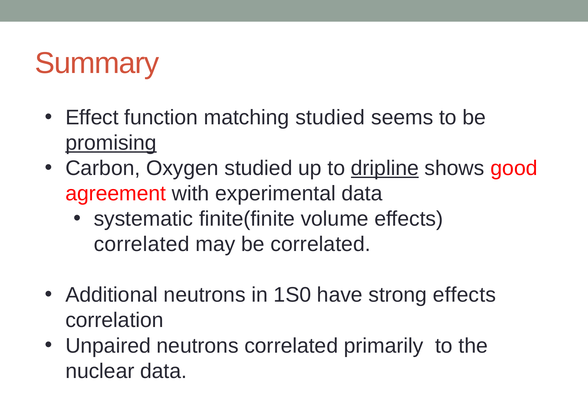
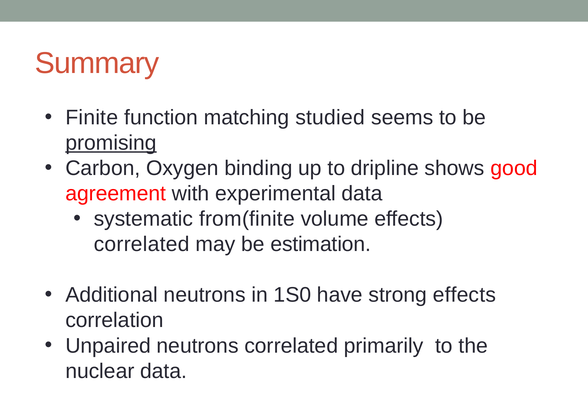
Effect: Effect -> Finite (92, 118)
Oxygen studied: studied -> binding (258, 168)
dripline underline: present -> none (385, 168)
finite(finite: finite(finite -> from(finite (247, 219)
be correlated: correlated -> estimation (321, 244)
